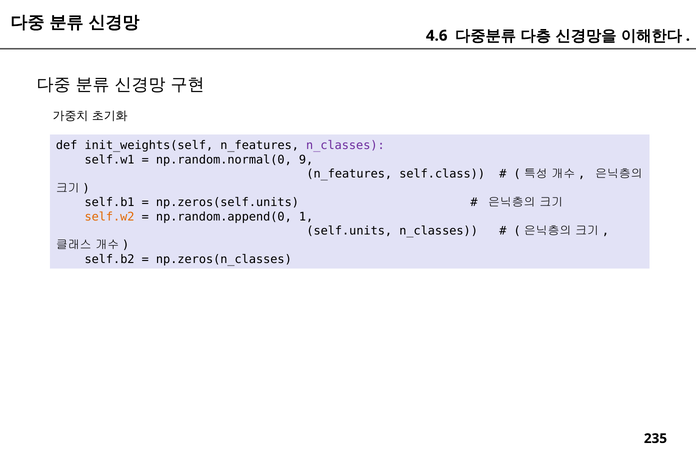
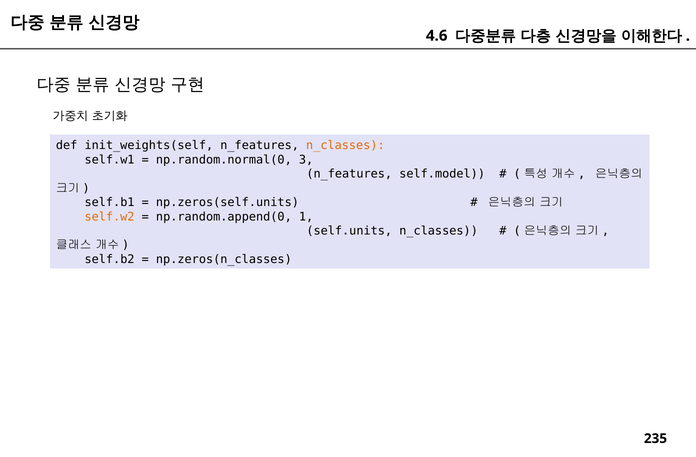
n_classes colour: purple -> orange (345, 146)
9: 9 -> 3 (306, 160)
self.class: self.class -> self.model (442, 174)
